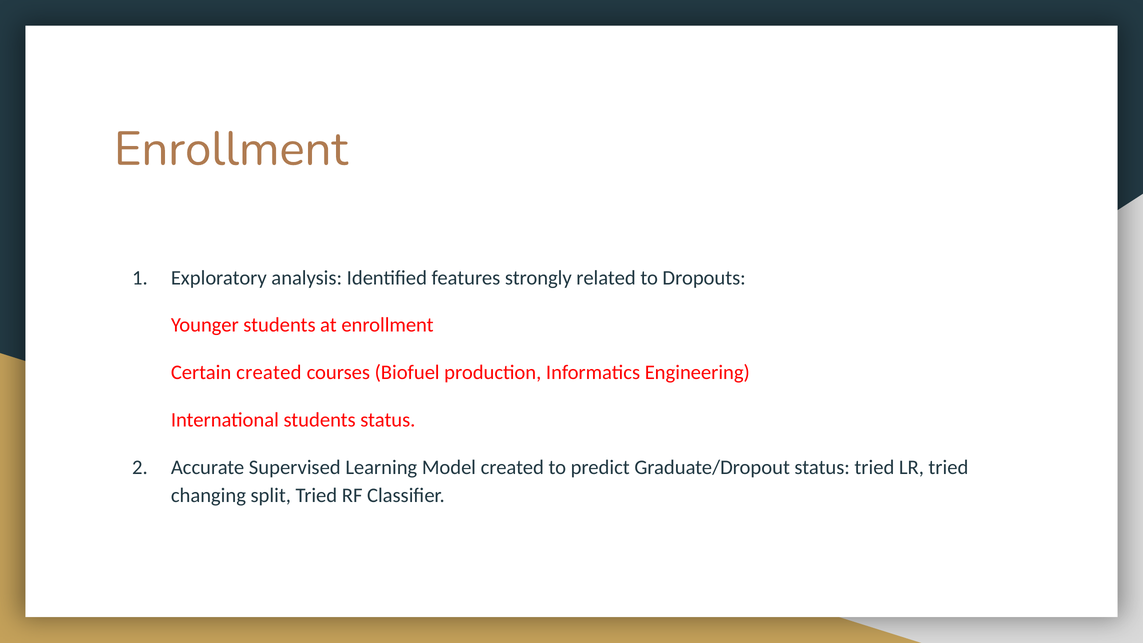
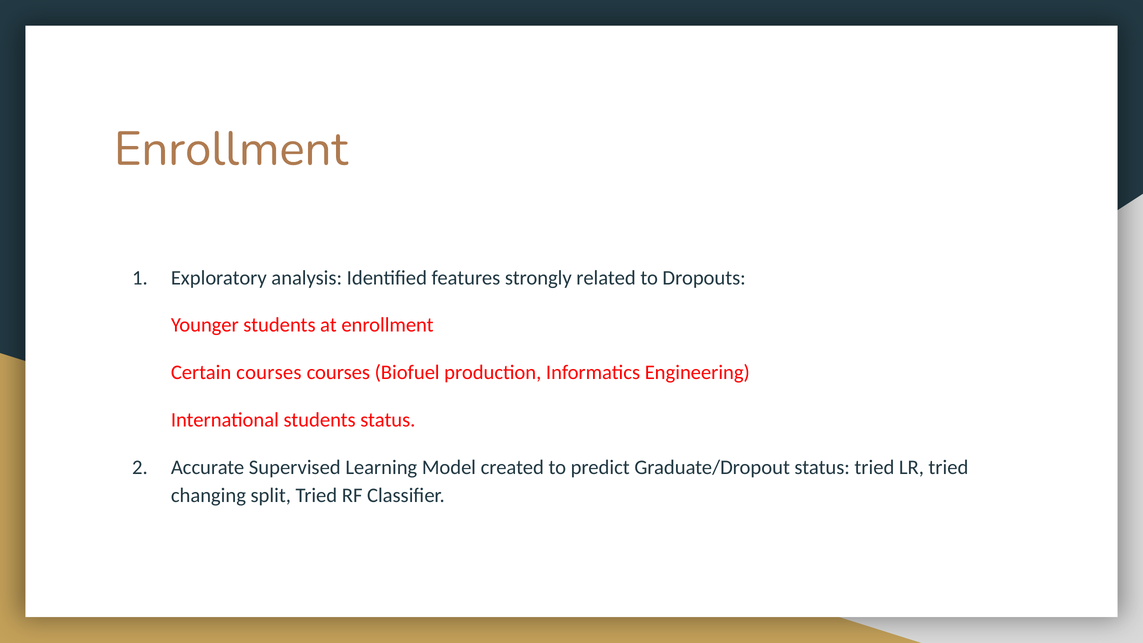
Certain created: created -> courses (269, 372)
